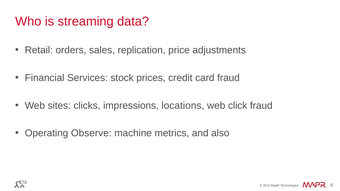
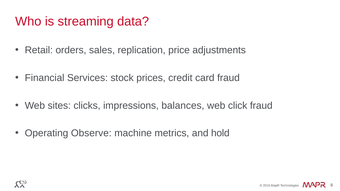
locations: locations -> balances (183, 106)
also: also -> hold (220, 133)
